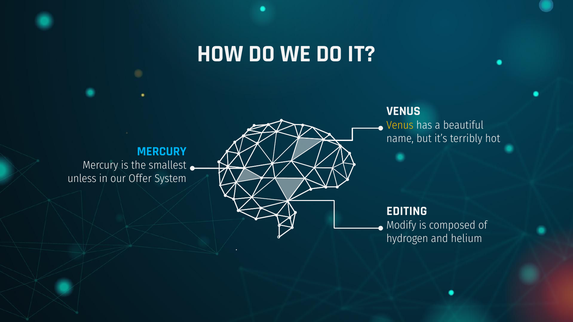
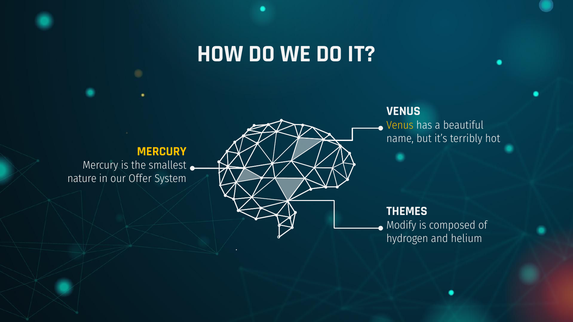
MERCURY colour: light blue -> yellow (162, 151)
unless: unless -> nature (82, 179)
EDITING: EDITING -> THEMES (407, 211)
